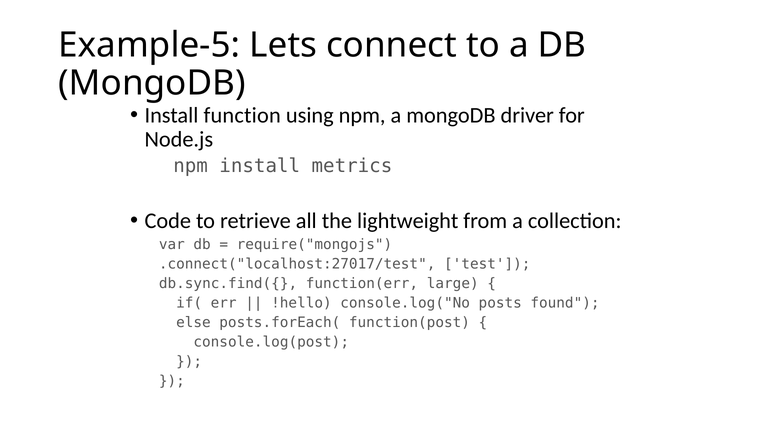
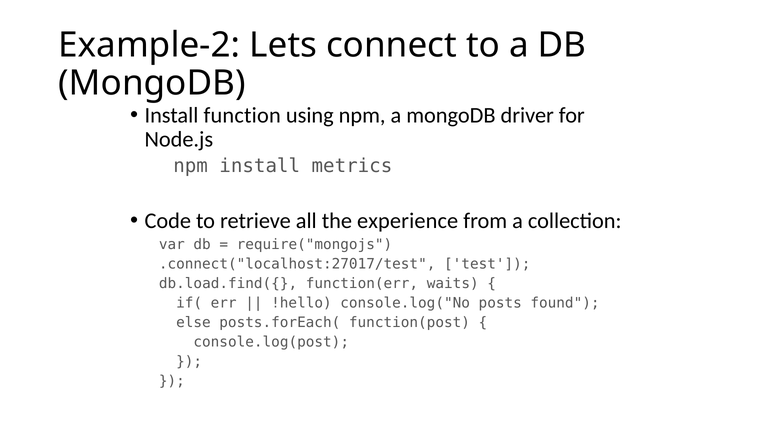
Example-5: Example-5 -> Example-2 (149, 45)
lightweight: lightweight -> experience (408, 221)
db.sync.find({: db.sync.find({ -> db.load.find({ (228, 284)
large: large -> waits (453, 284)
